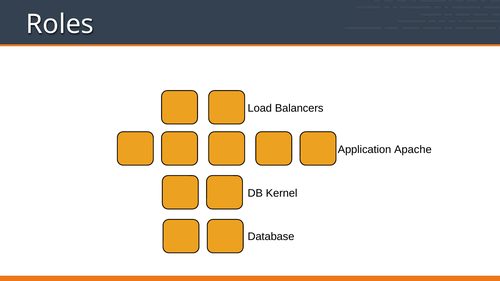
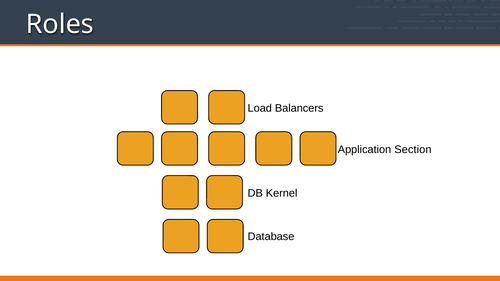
Apache: Apache -> Section (413, 150)
